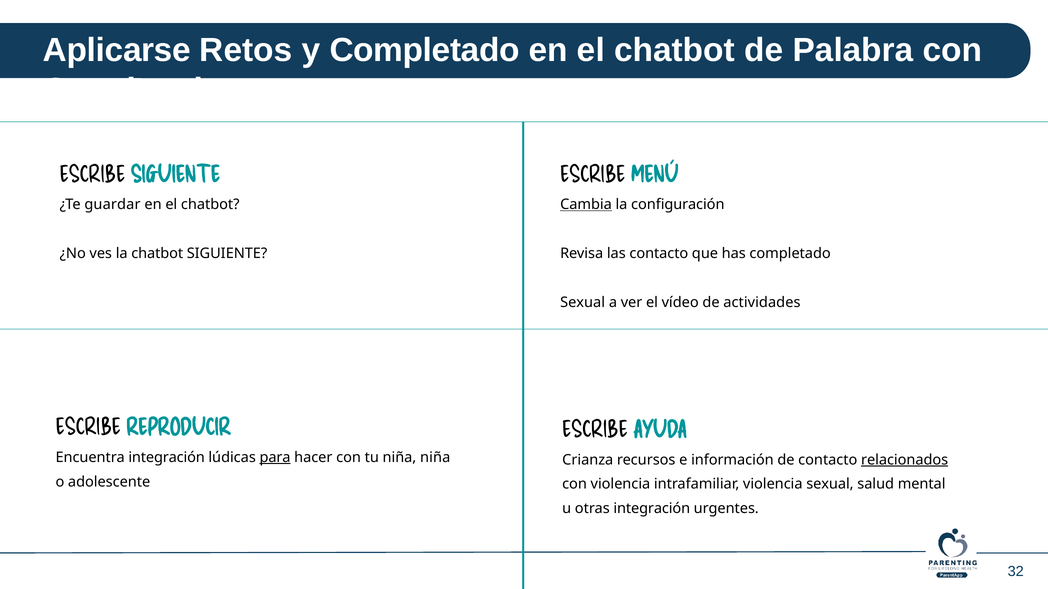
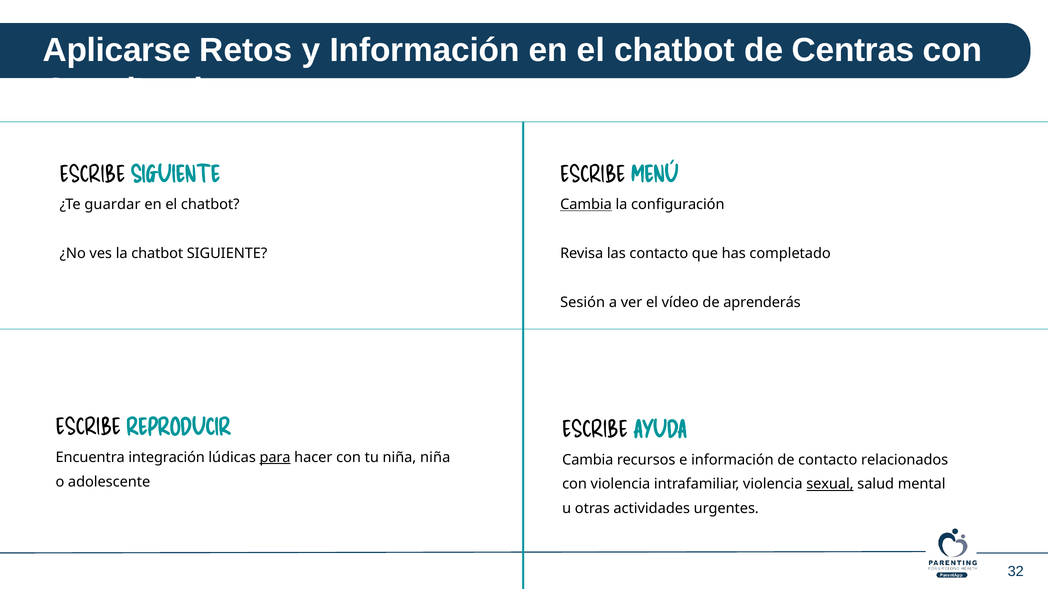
y Completado: Completado -> Información (425, 50)
Palabra: Palabra -> Centras (853, 50)
Sexual: Sexual -> Sesión (583, 303)
actividades: actividades -> aprenderás (762, 303)
Crianza: Crianza -> Cambia (588, 460)
relacionados underline: present -> none (905, 460)
sexual underline: none -> present (830, 485)
otras integración: integración -> actividades (652, 509)
